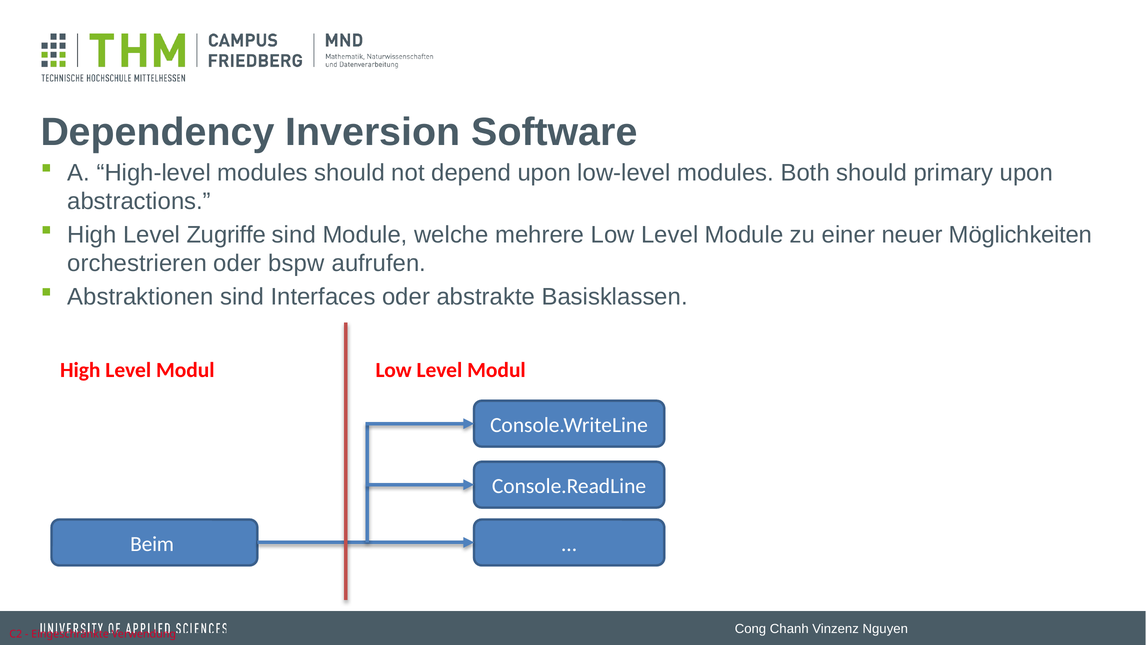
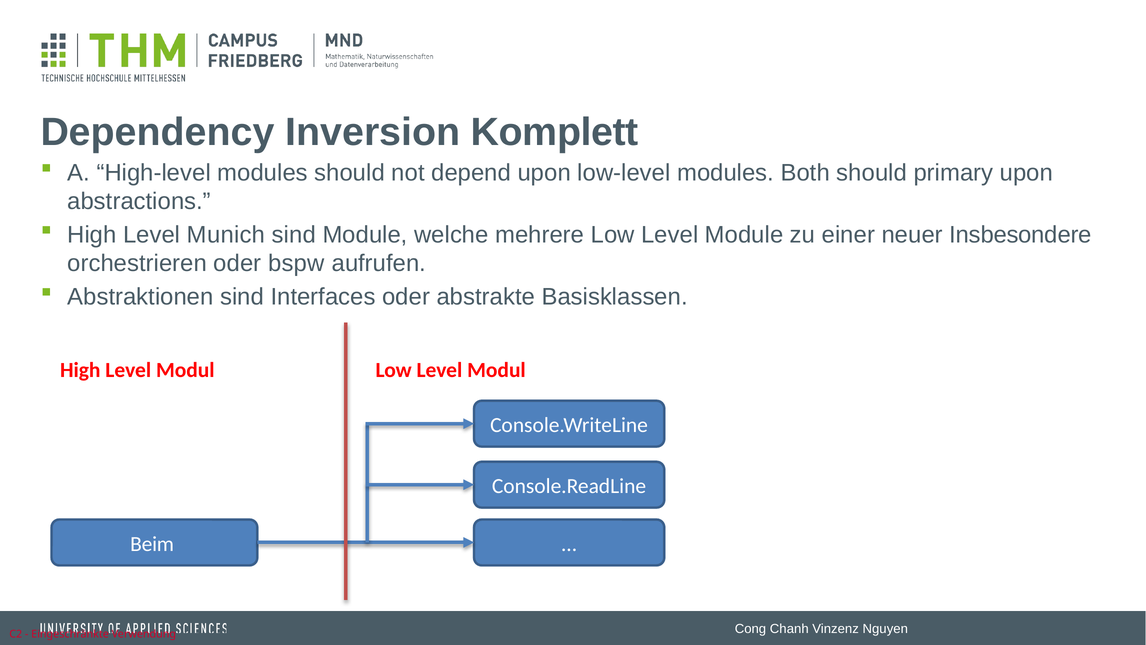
Software: Software -> Komplett (555, 132)
Zugriffe: Zugriffe -> Munich (226, 235)
Möglichkeiten: Möglichkeiten -> Insbesondere (1020, 235)
